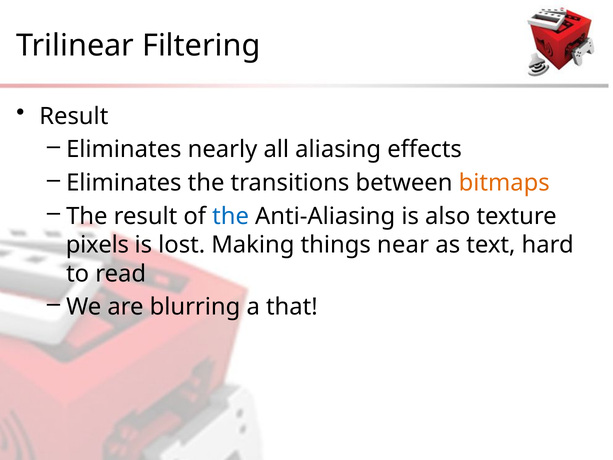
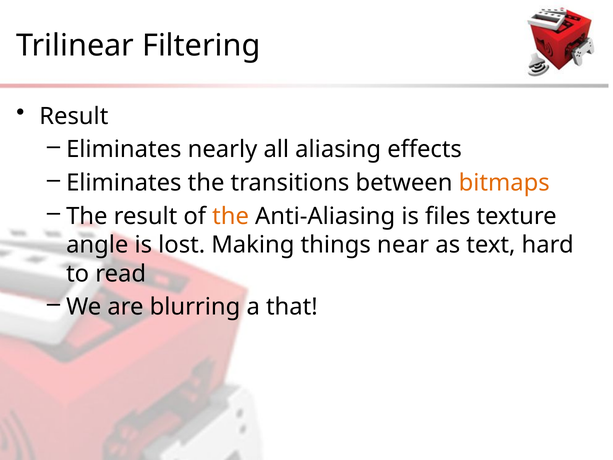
the colour: blue -> orange (231, 216)
also: also -> files (448, 216)
pixels: pixels -> angle (97, 245)
